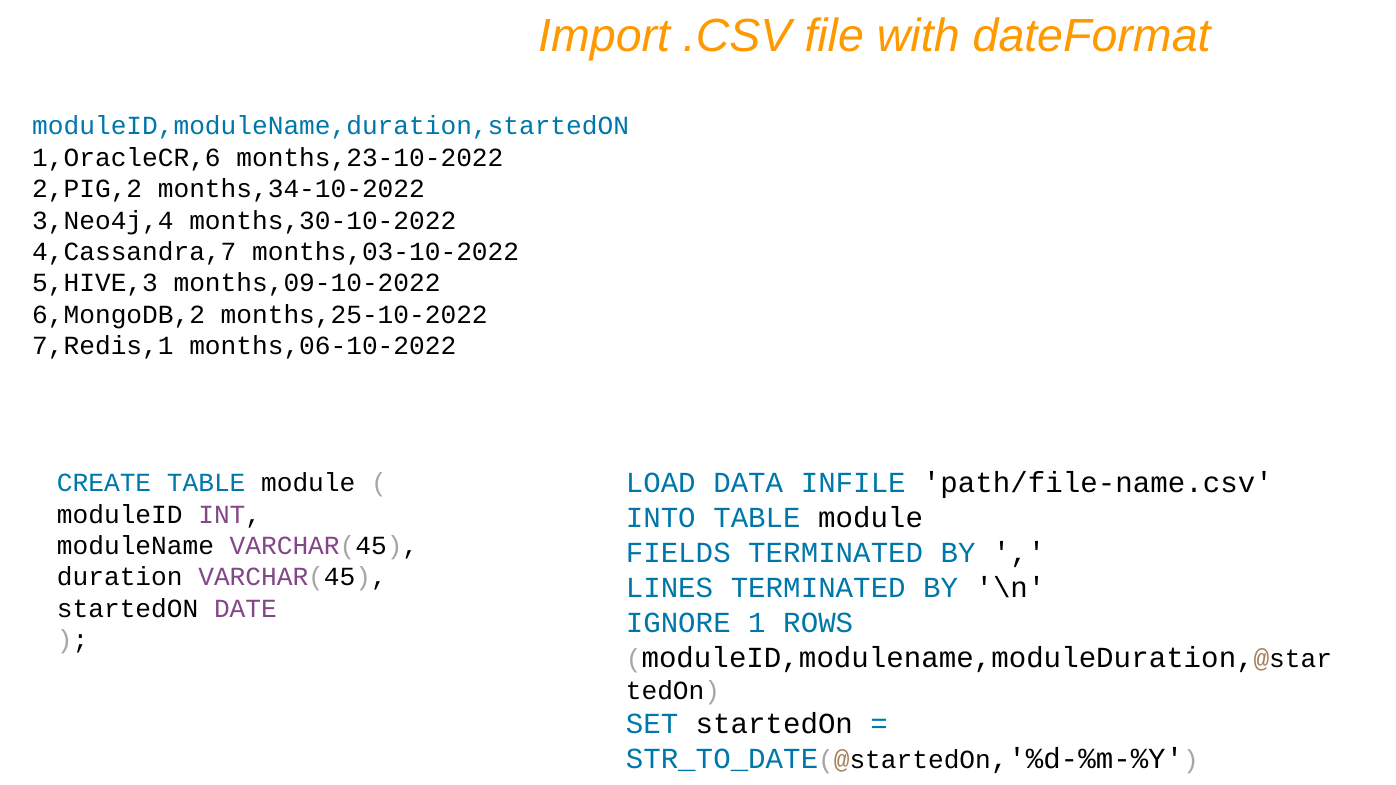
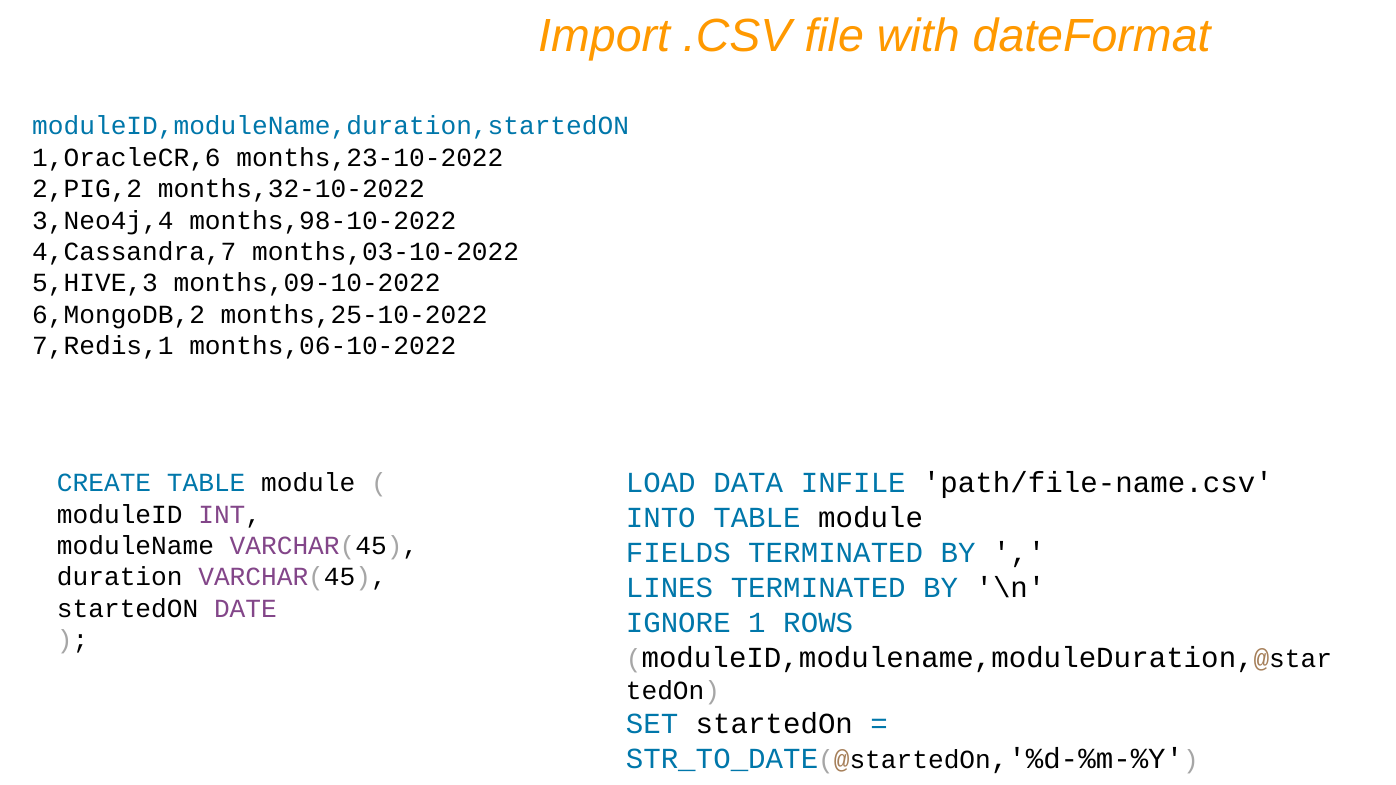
months,34-10-2022: months,34-10-2022 -> months,32-10-2022 (291, 189)
months,30-10-2022: months,30-10-2022 -> months,98-10-2022 (323, 220)
